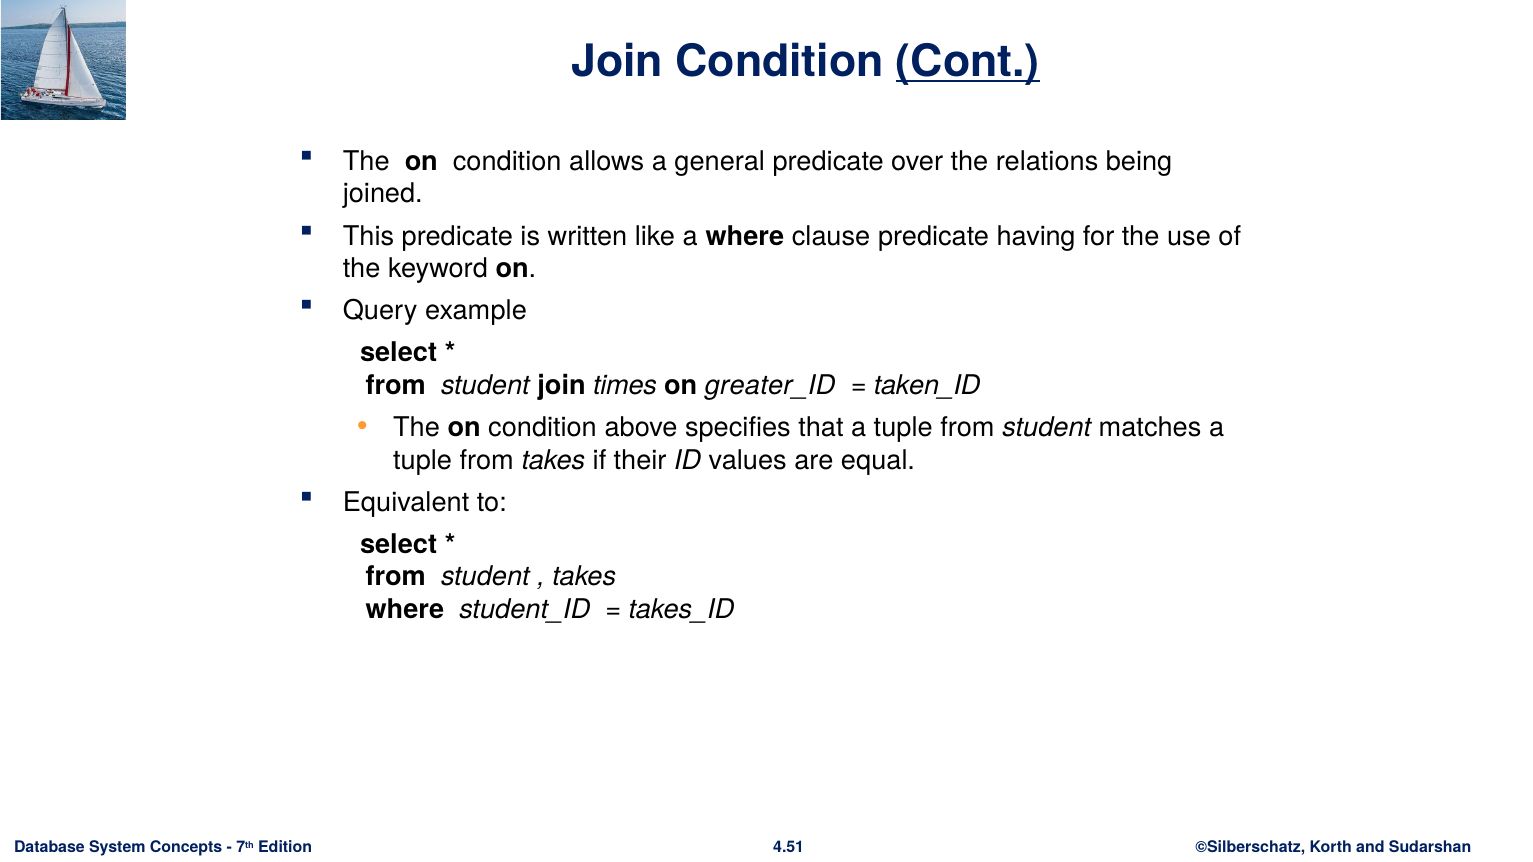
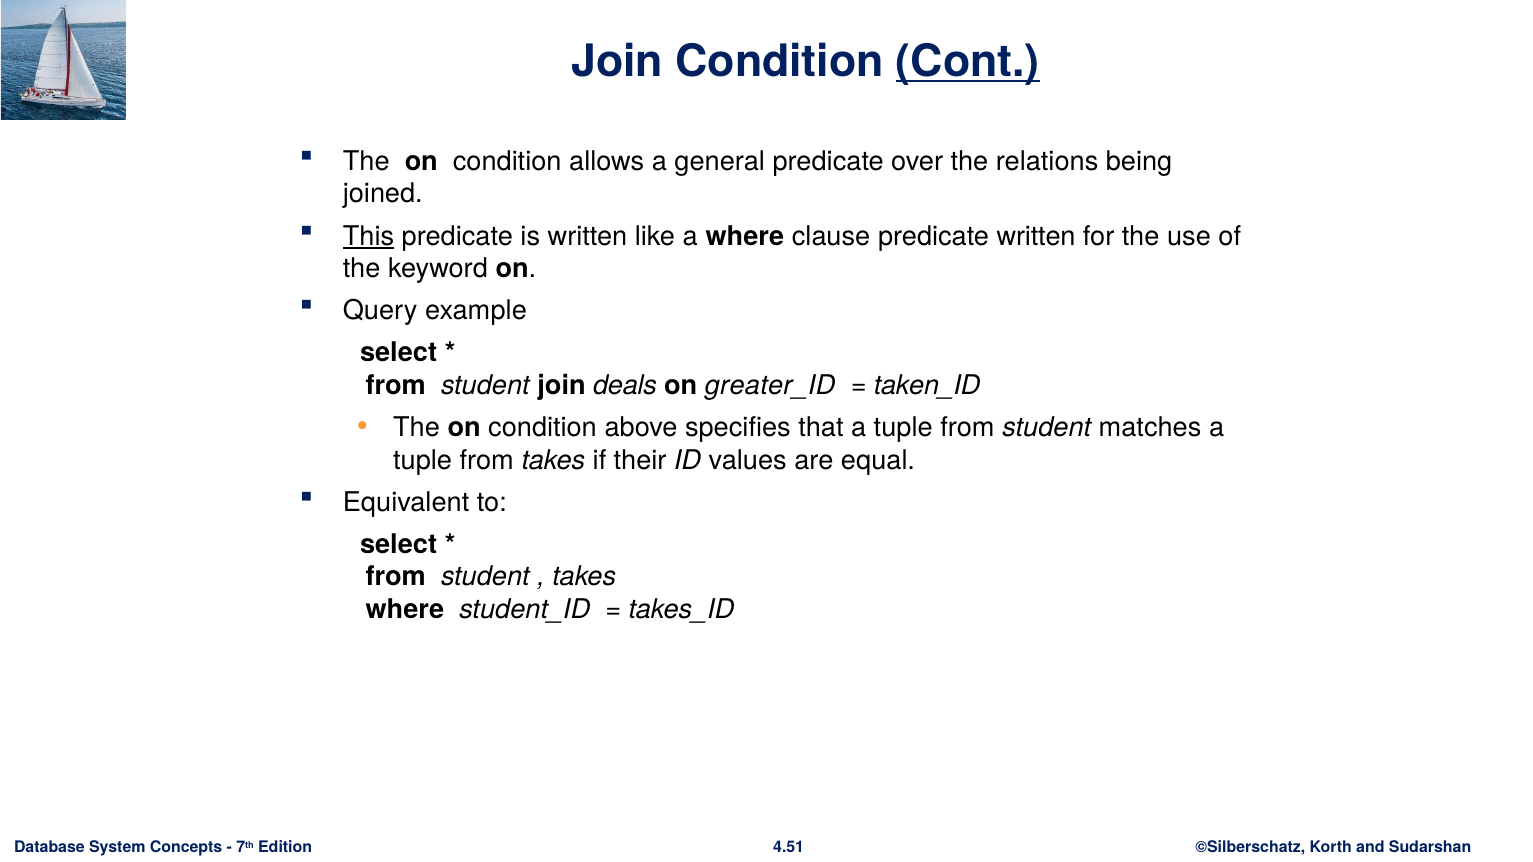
This underline: none -> present (369, 236)
predicate having: having -> written (1036, 236)
times: times -> deals (625, 386)
